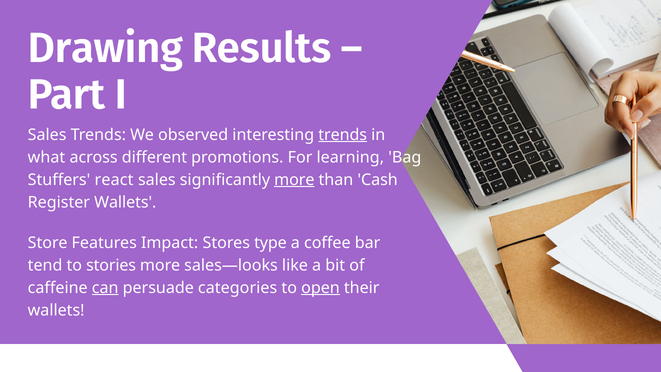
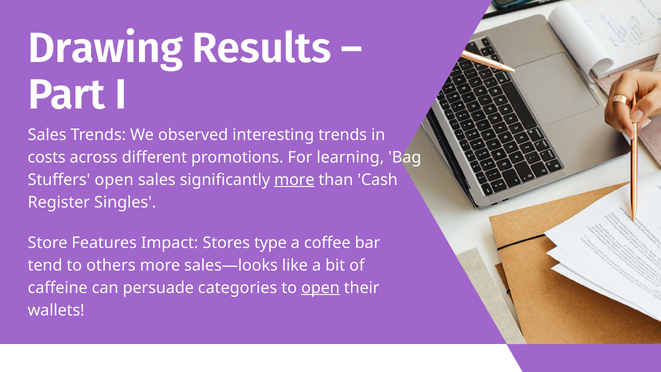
trends underline: present -> none (343, 135)
what: what -> costs (47, 157)
Stuffers react: react -> open (114, 180)
Register Wallets: Wallets -> Singles (125, 202)
stories: stories -> others (111, 265)
can underline: present -> none (105, 288)
